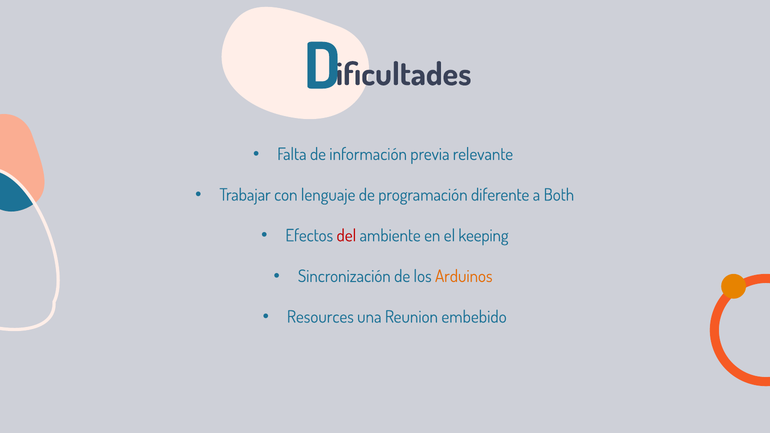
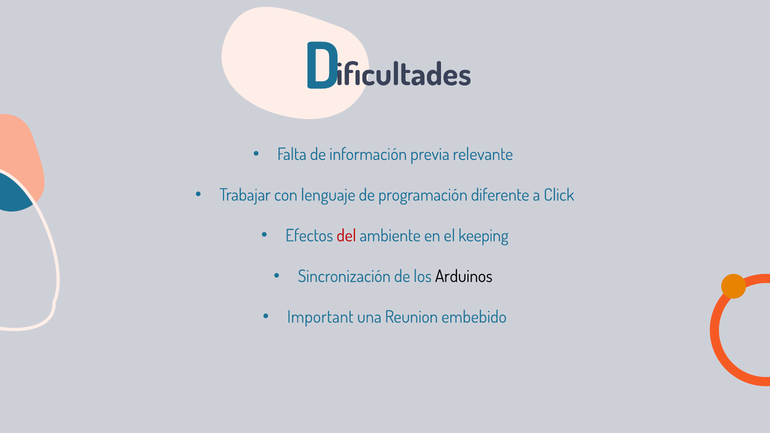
Both: Both -> Click (559, 195)
Arduinos colour: orange -> black (464, 276)
Resources: Resources -> Important (320, 317)
